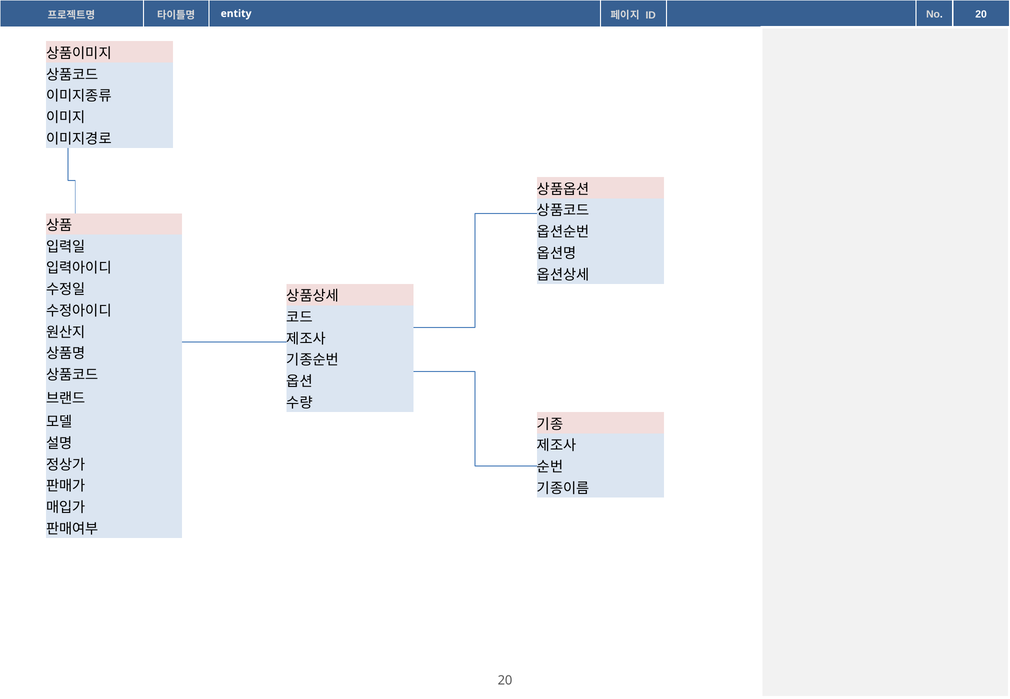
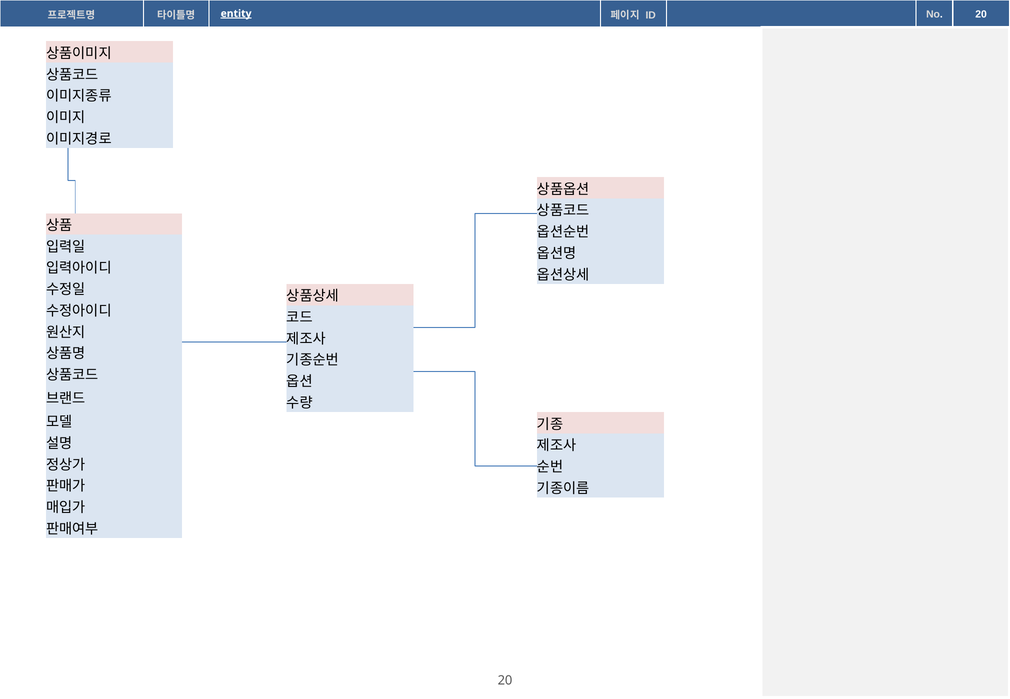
entity underline: none -> present (236, 14)
